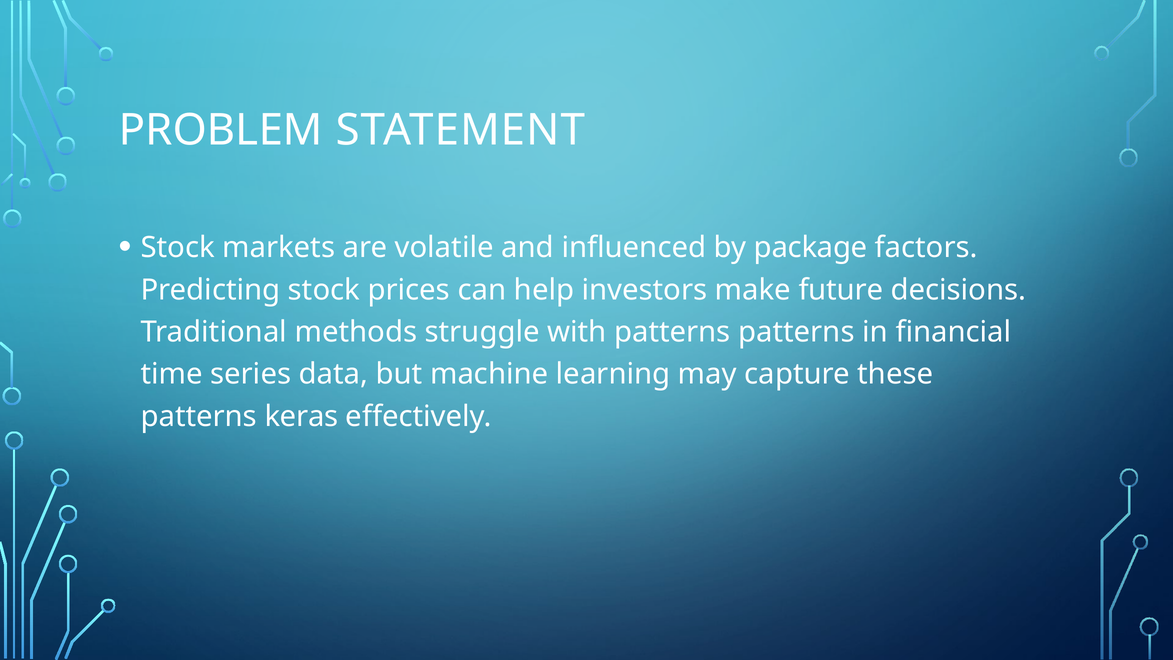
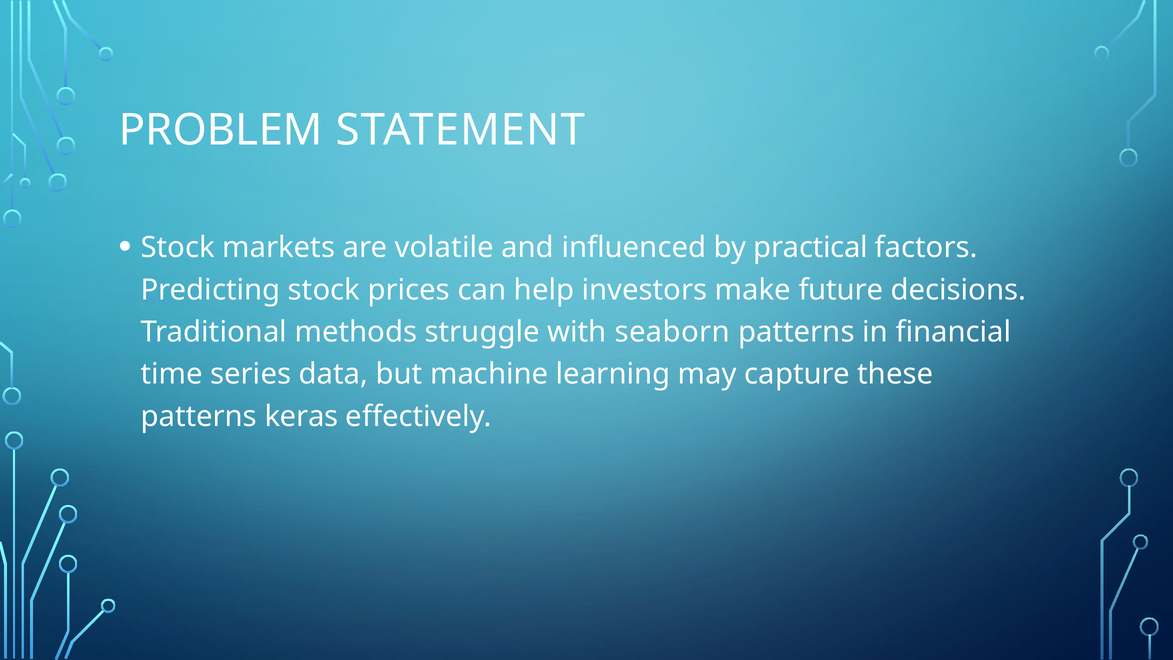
package: package -> practical (811, 248)
with patterns: patterns -> seaborn (672, 332)
